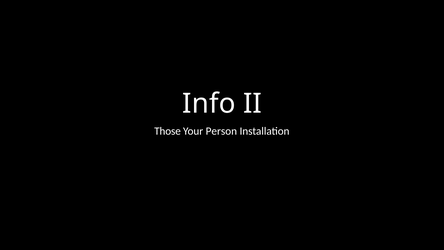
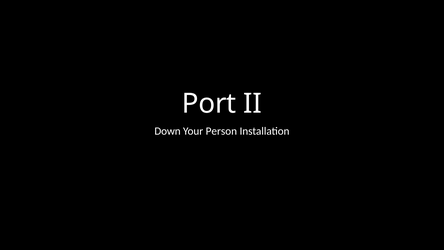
Info: Info -> Port (209, 103)
Those: Those -> Down (168, 131)
